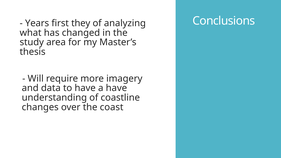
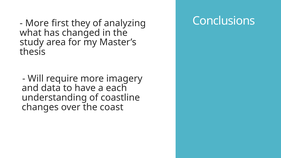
Years: Years -> More (37, 23)
a have: have -> each (116, 88)
